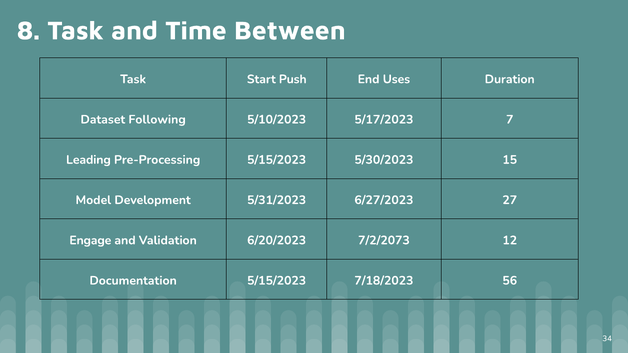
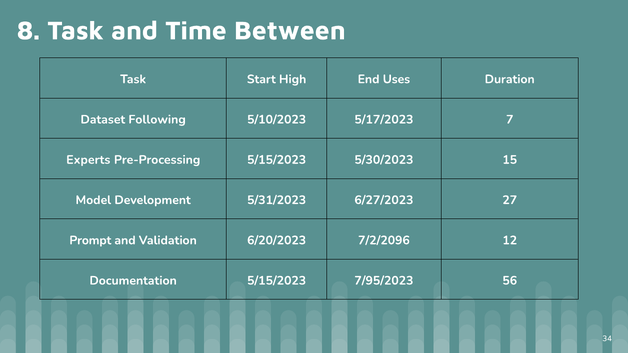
Push: Push -> High (293, 79)
Leading: Leading -> Experts (88, 160)
Engage: Engage -> Prompt (90, 240)
7/2/2073: 7/2/2073 -> 7/2/2096 (384, 240)
7/18/2023: 7/18/2023 -> 7/95/2023 (384, 281)
